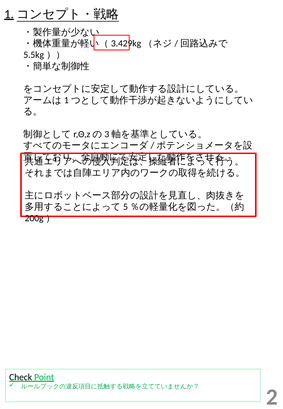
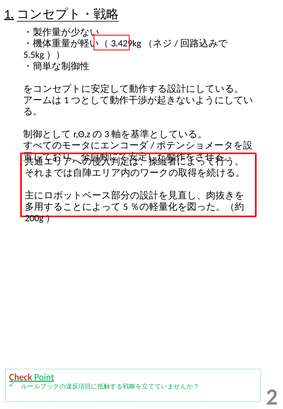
Check colour: black -> red (21, 377)
